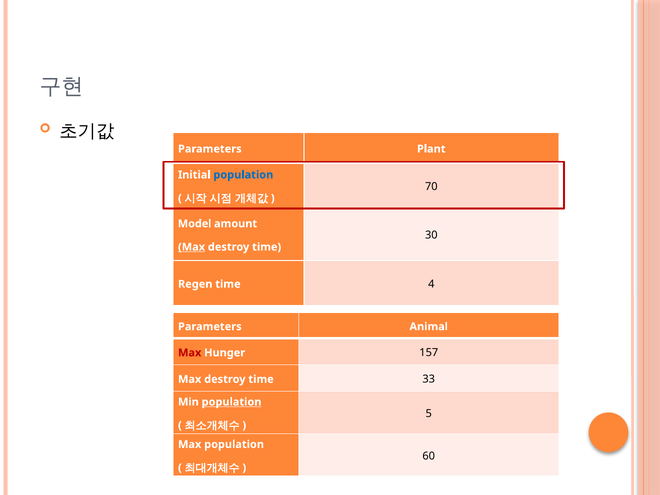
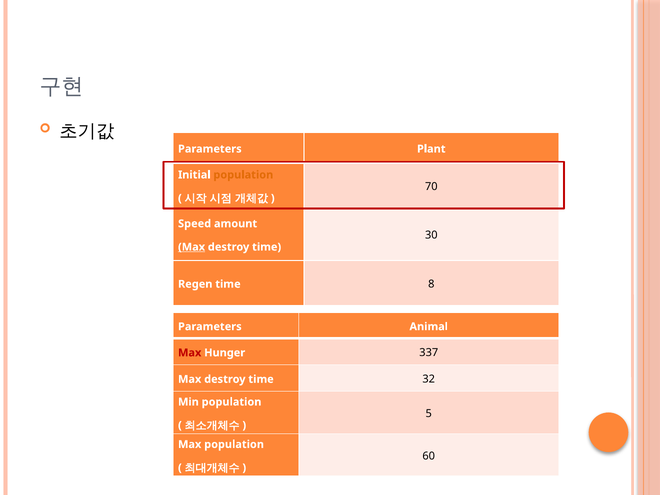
population colour: blue -> orange (243, 175)
Model: Model -> Speed (195, 224)
4: 4 -> 8 (431, 284)
157: 157 -> 337 (429, 353)
33: 33 -> 32 (429, 379)
population underline: present -> none (232, 402)
